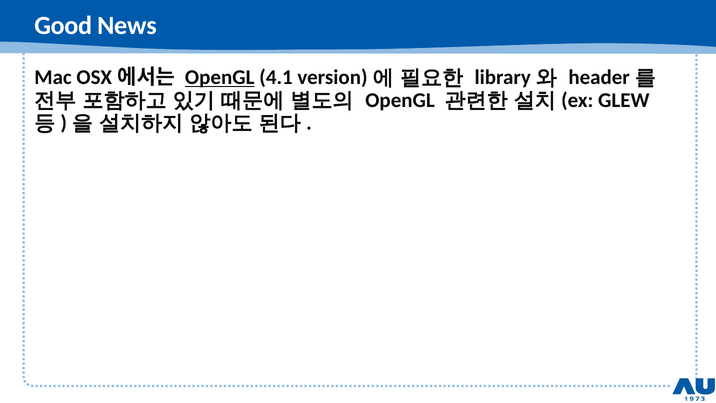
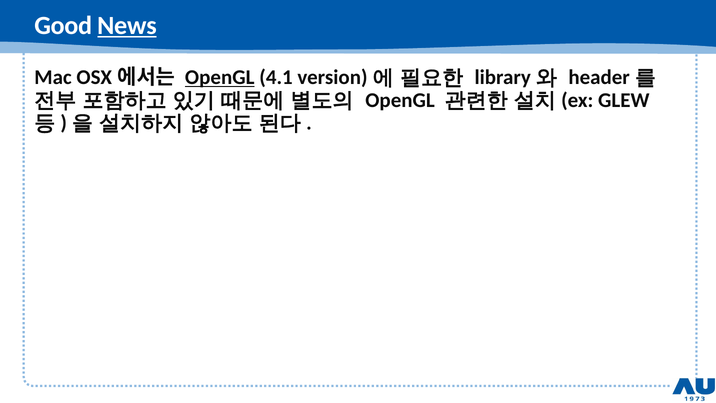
News underline: none -> present (127, 25)
